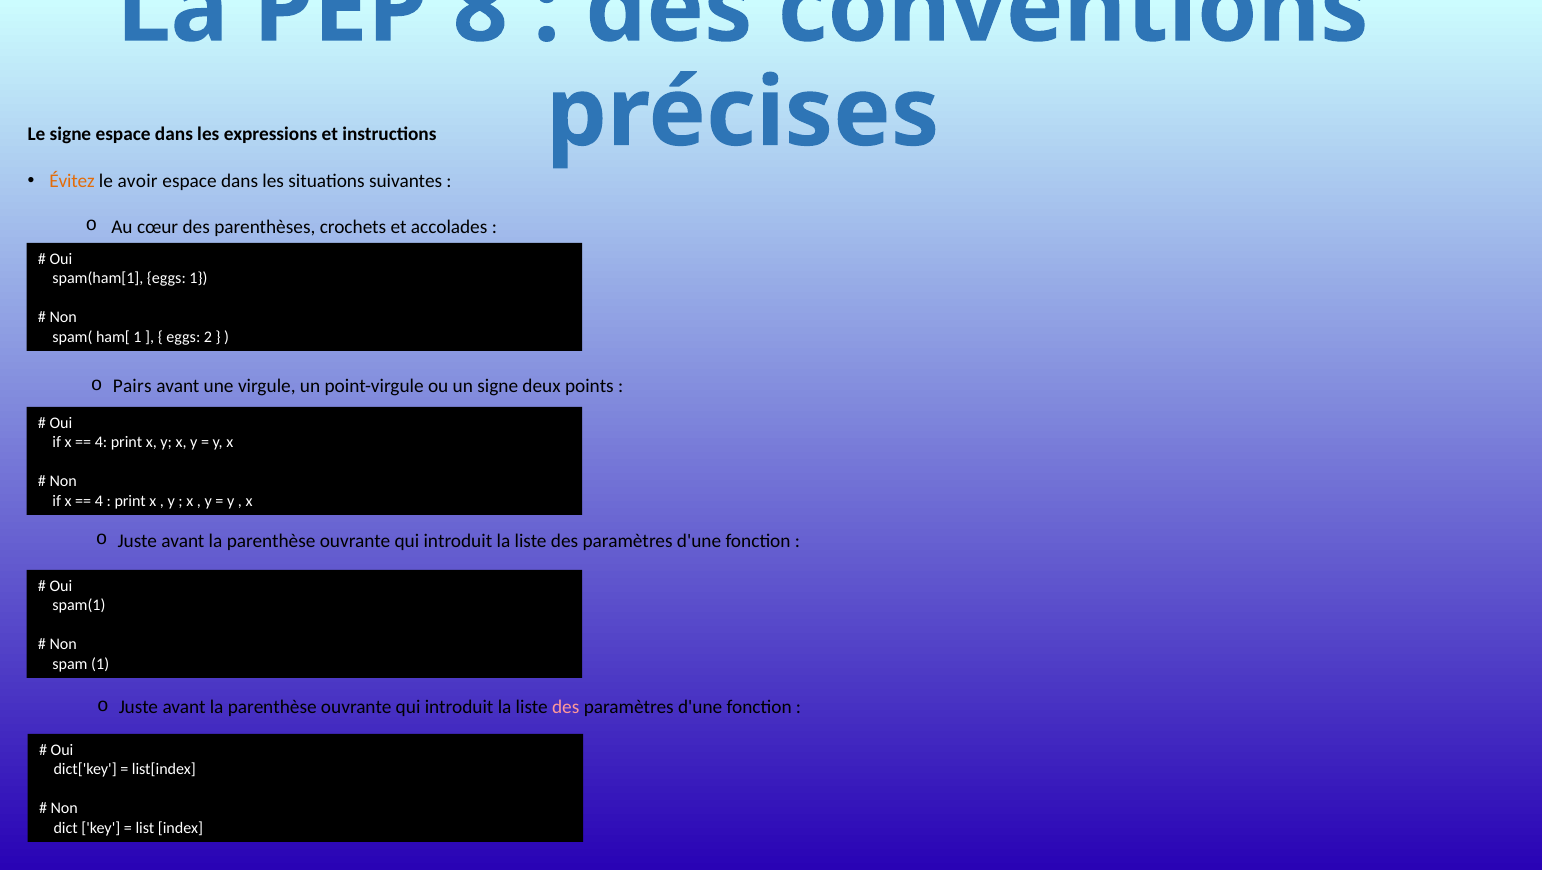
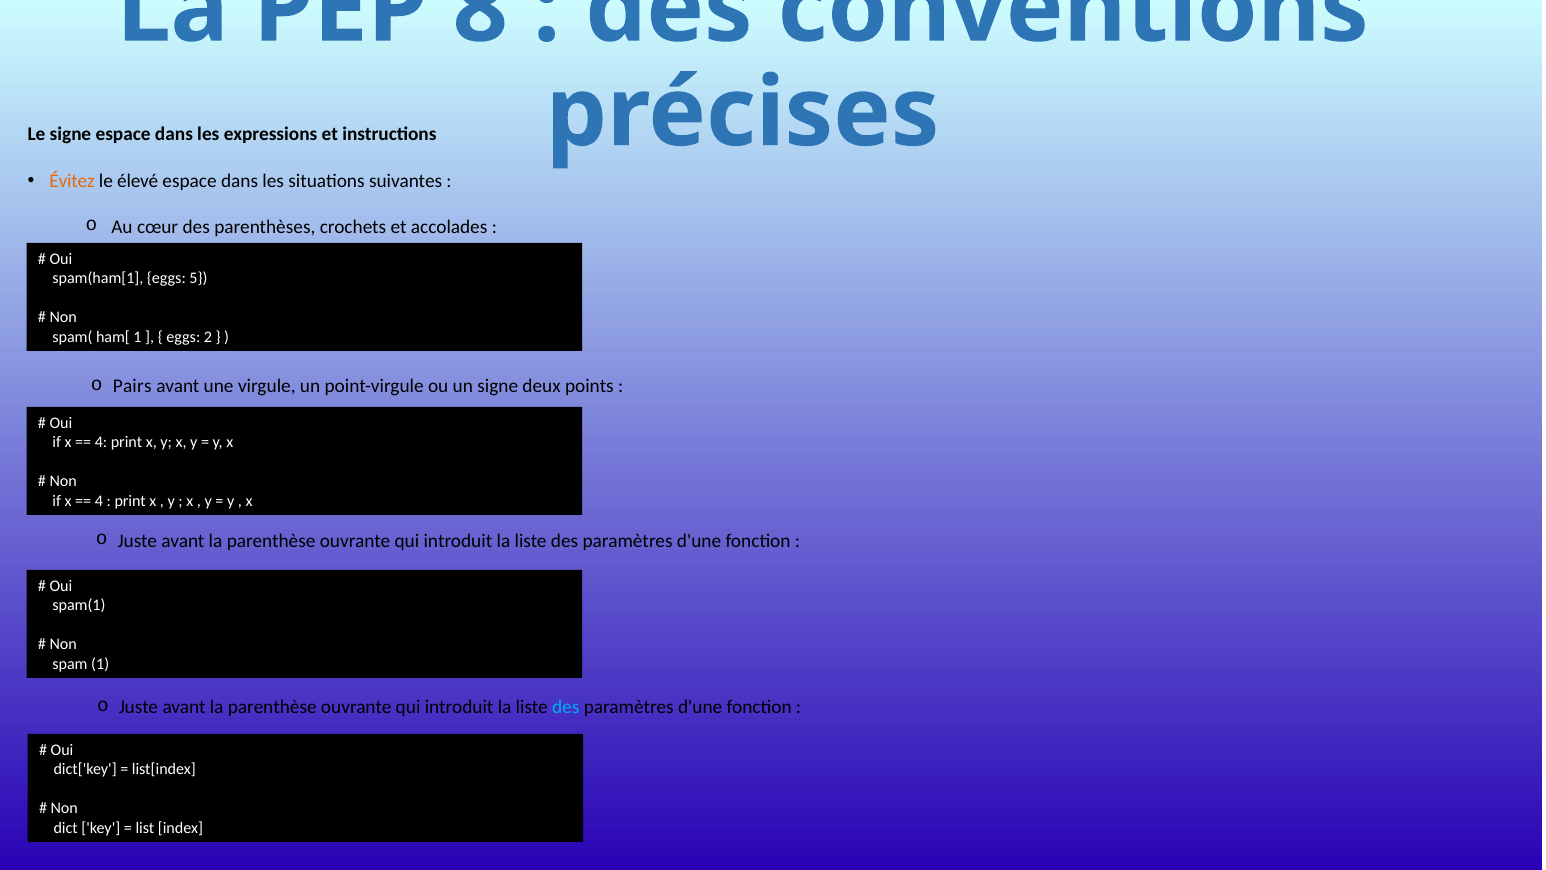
avoir: avoir -> élevé (138, 181)
eggs 1: 1 -> 5 (198, 279)
des colour: pink -> light blue (566, 707)
